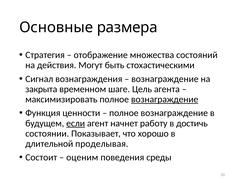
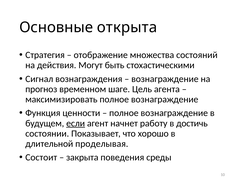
размера: размера -> открыта (127, 27)
закрыта: закрыта -> прогноз (41, 89)
вознаграждение underline: present -> none (165, 99)
оценим: оценим -> закрыта (82, 157)
